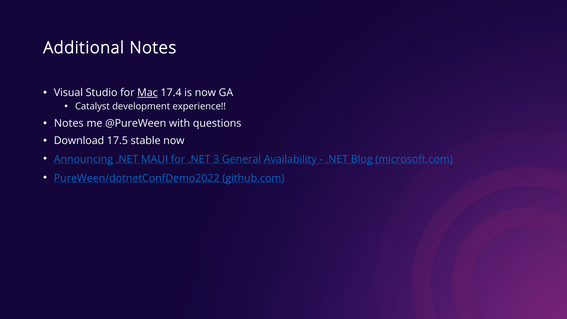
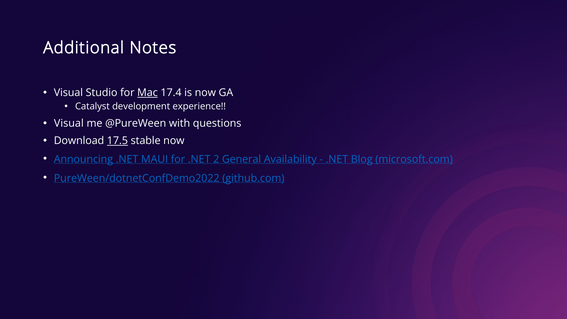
Notes: Notes -> Visual (69, 123)
17.5 underline: none -> present (117, 141)
3: 3 -> 2 (216, 159)
